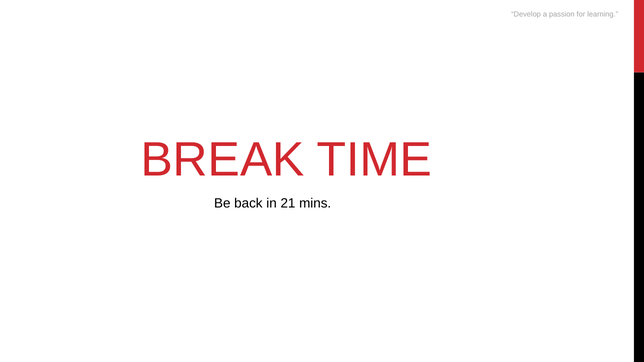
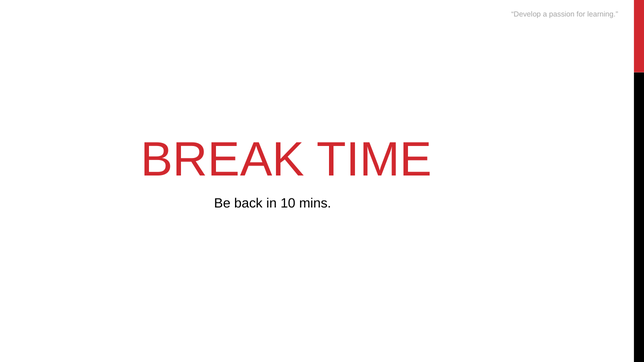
21: 21 -> 10 (288, 203)
